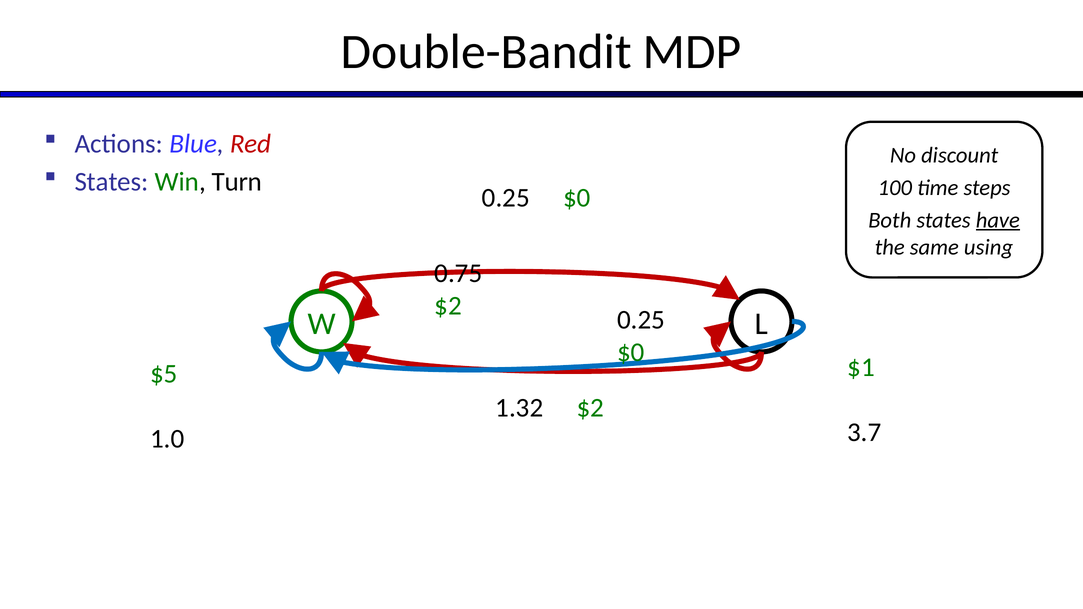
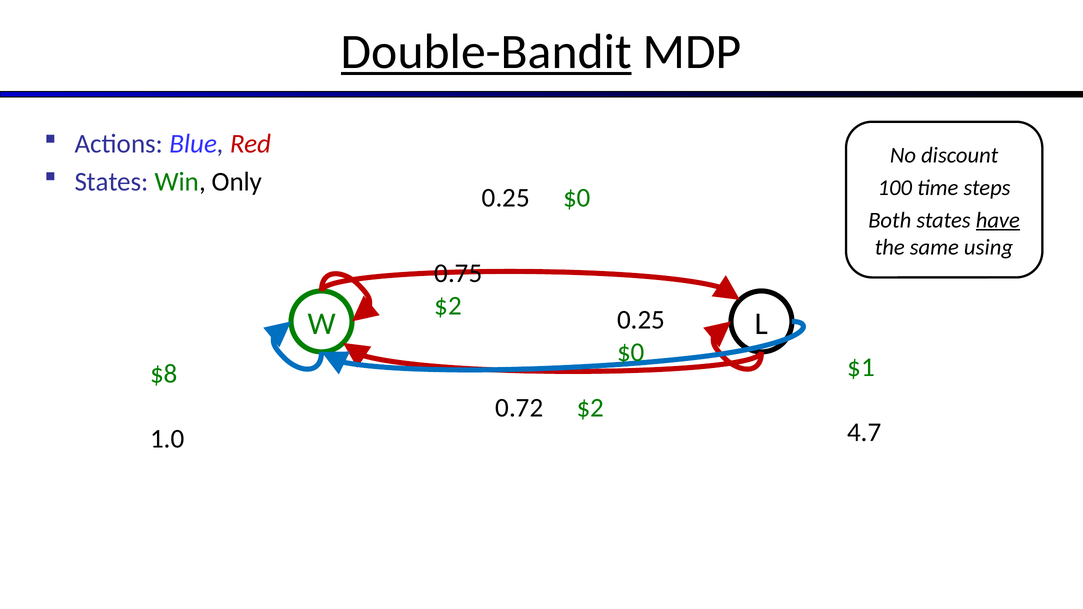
Double-Bandit underline: none -> present (486, 52)
Turn: Turn -> Only (237, 182)
$5: $5 -> $8 (164, 374)
1.32: 1.32 -> 0.72 (519, 408)
3.7: 3.7 -> 4.7 (864, 432)
